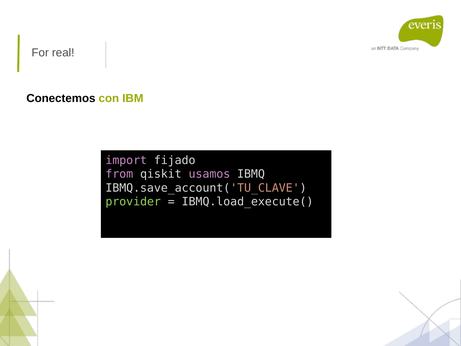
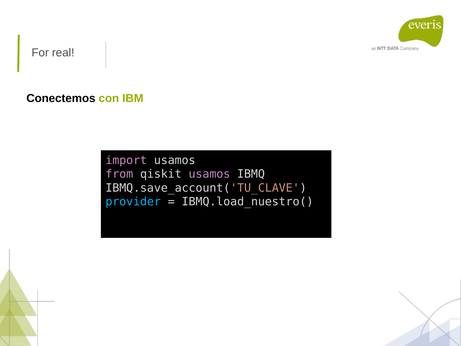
import fijado: fijado -> usamos (175, 160)
provider colour: light green -> light blue (133, 202)
IBMQ.load_execute(: IBMQ.load_execute( -> IBMQ.load_nuestro( (248, 202)
